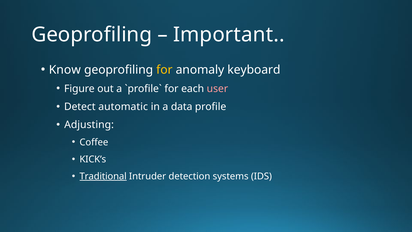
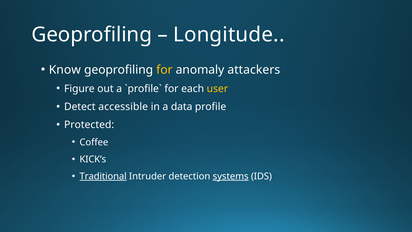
Important: Important -> Longitude (229, 35)
keyboard: keyboard -> attackers (254, 70)
user colour: pink -> yellow (217, 89)
automatic: automatic -> accessible (123, 107)
Adjusting: Adjusting -> Protected (89, 125)
systems underline: none -> present (231, 176)
